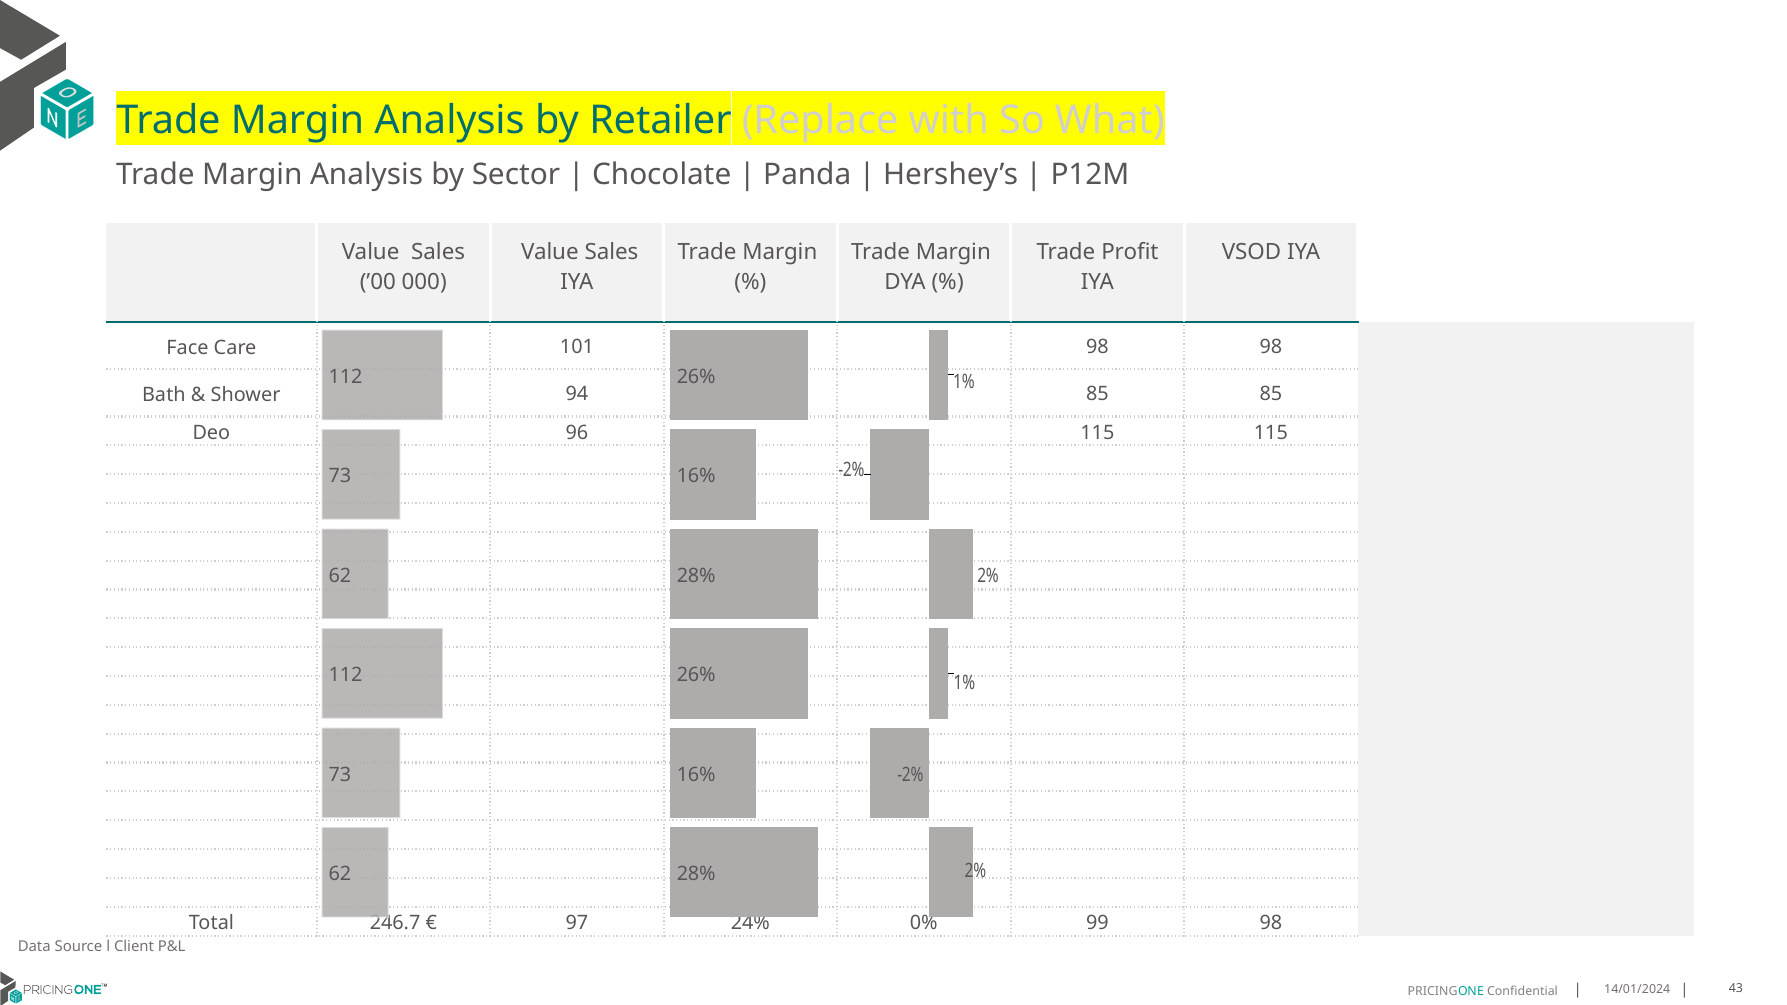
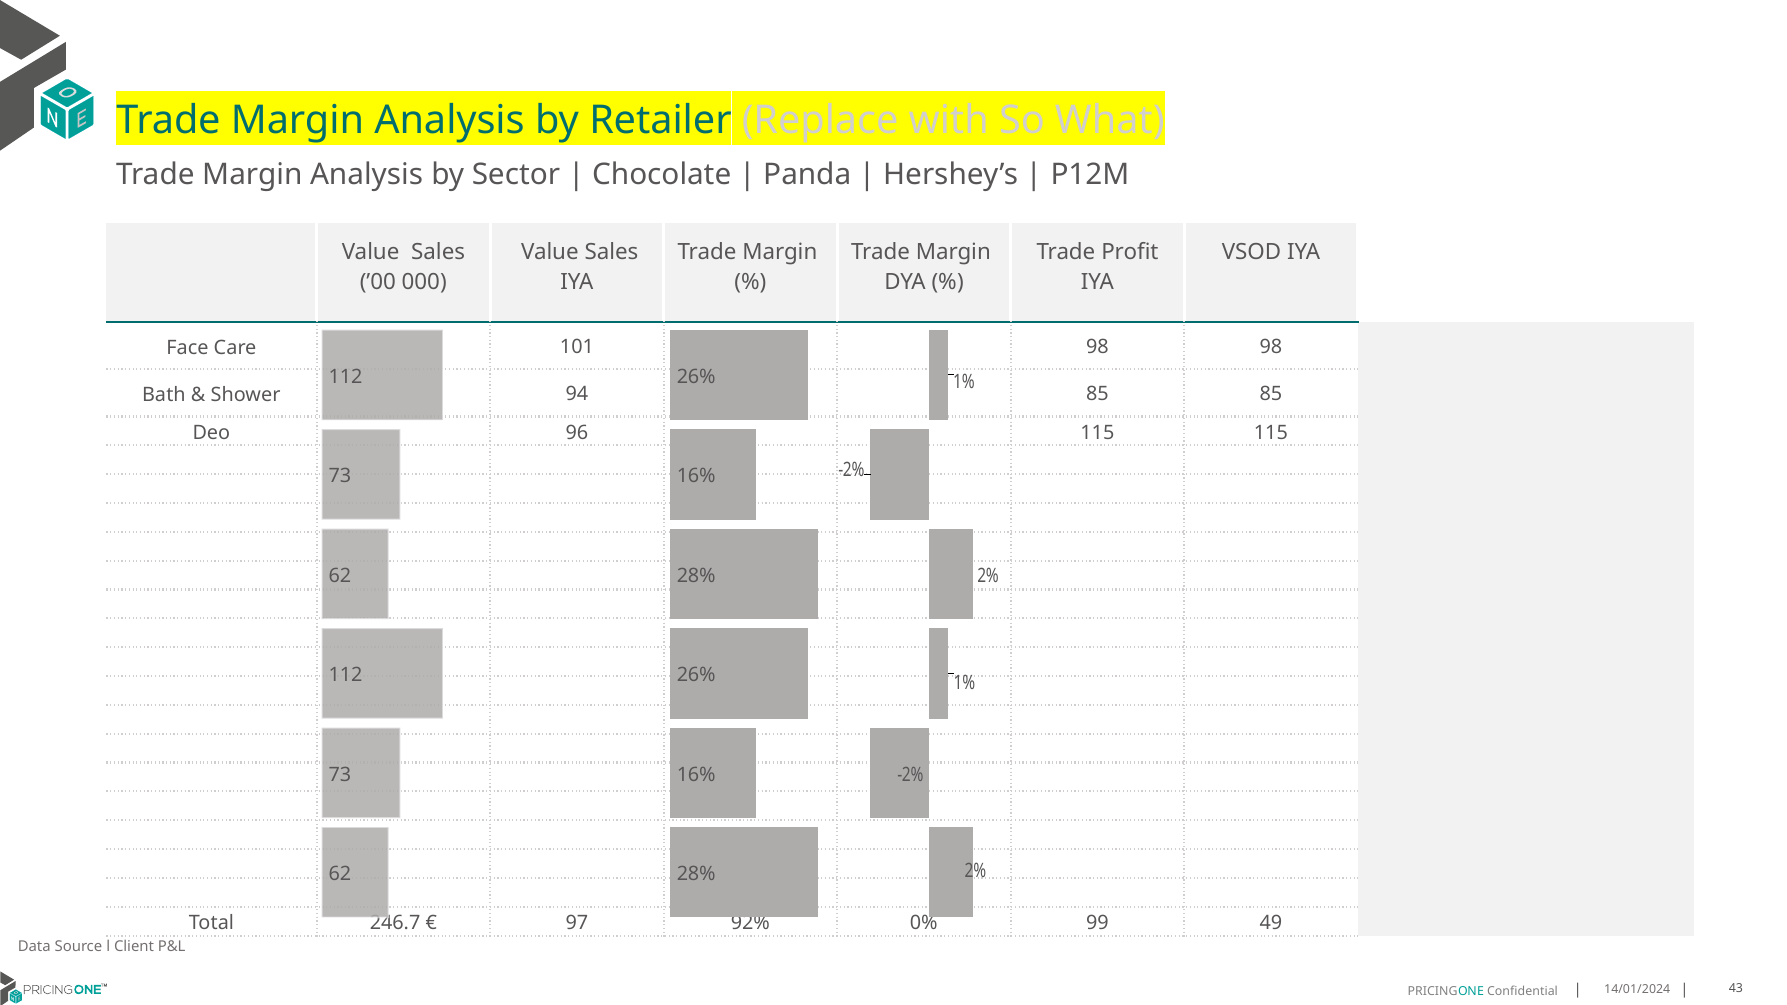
24%: 24% -> 92% (750, 923)
99 98: 98 -> 49 (1271, 923)
